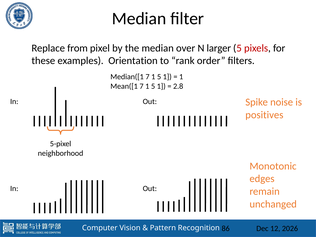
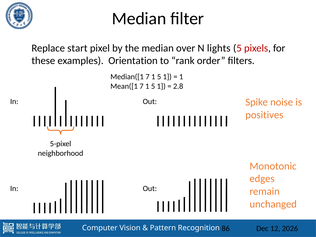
from: from -> start (77, 48)
larger: larger -> lights (219, 48)
